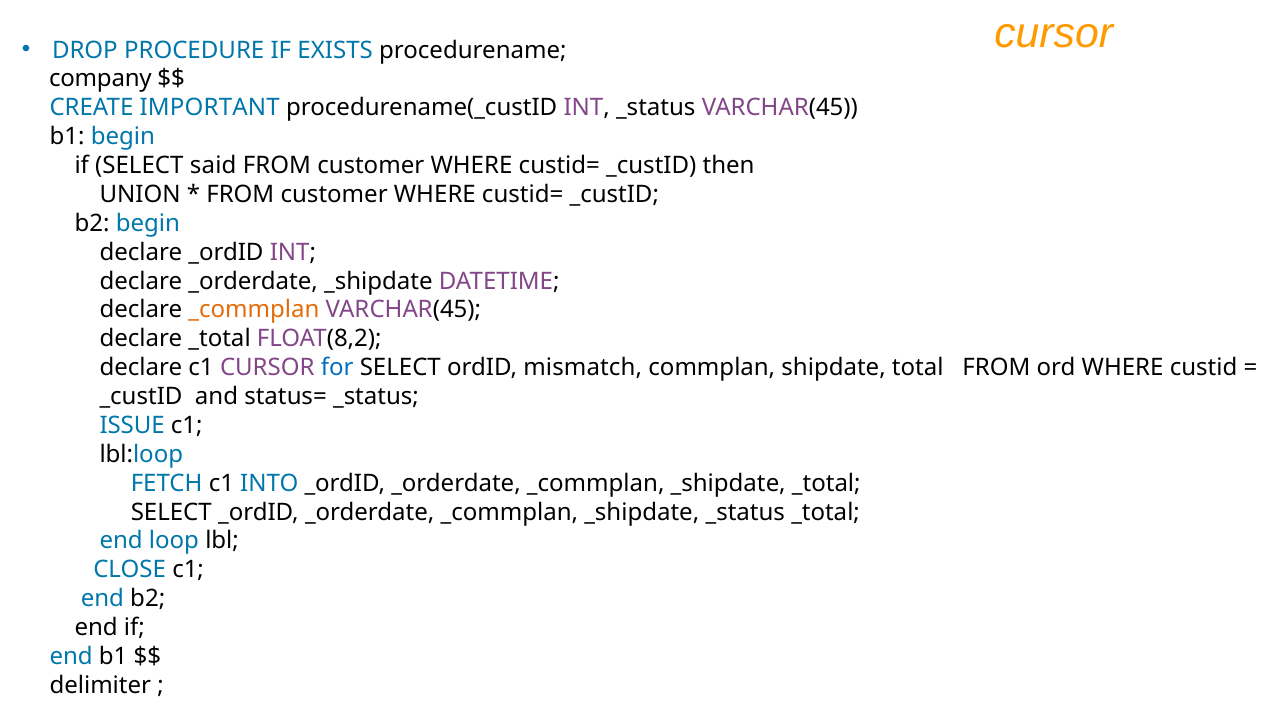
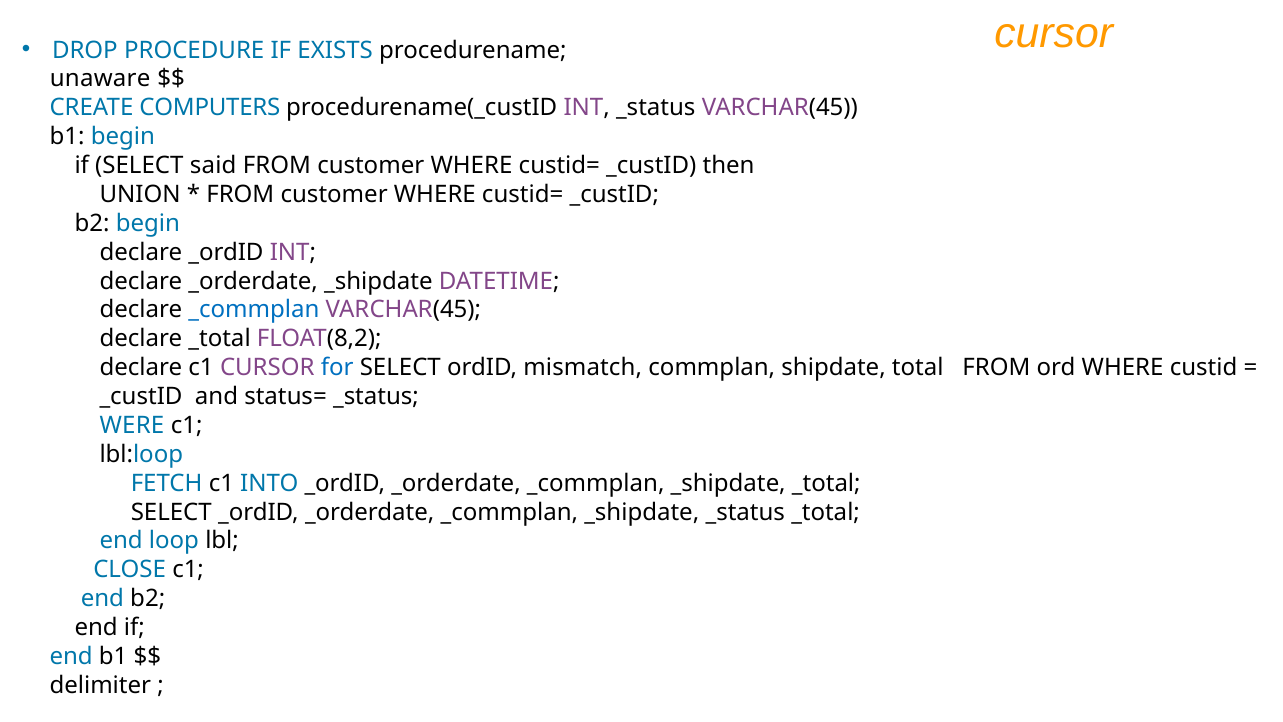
company: company -> unaware (100, 79)
IMPORTANT: IMPORTANT -> COMPUTERS (210, 108)
_commplan colour: orange -> blue (254, 310)
ISSUE: ISSUE -> WERE (132, 425)
